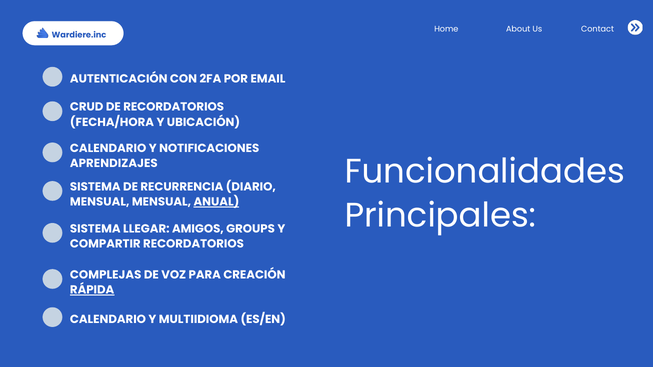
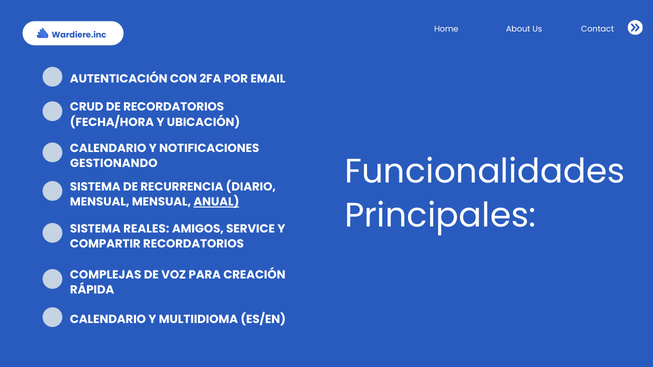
APRENDIZAJES: APRENDIZAJES -> GESTIONANDO (114, 163)
LLEGAR: LLEGAR -> REALES (146, 229)
GROUPS: GROUPS -> SERVICE (251, 229)
RÁPIDA underline: present -> none (92, 290)
